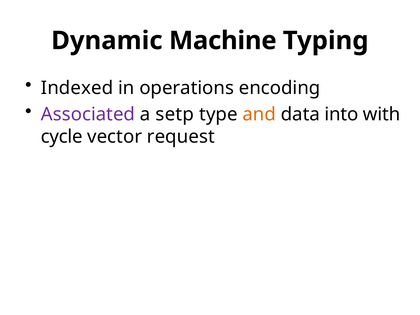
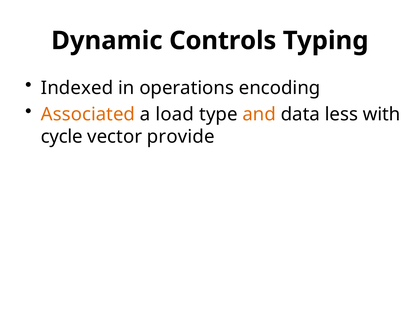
Machine: Machine -> Controls (223, 41)
Associated colour: purple -> orange (88, 114)
setp: setp -> load (175, 114)
into: into -> less (341, 114)
request: request -> provide (181, 137)
